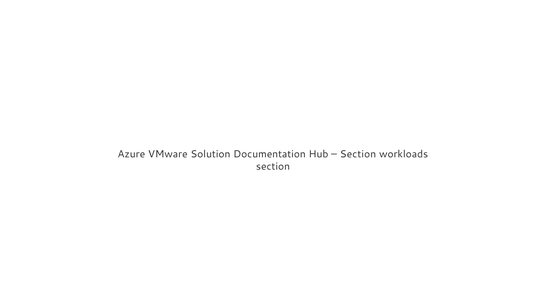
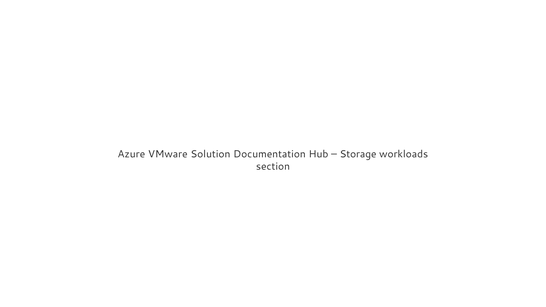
Section: Section -> Storage (358, 154)
